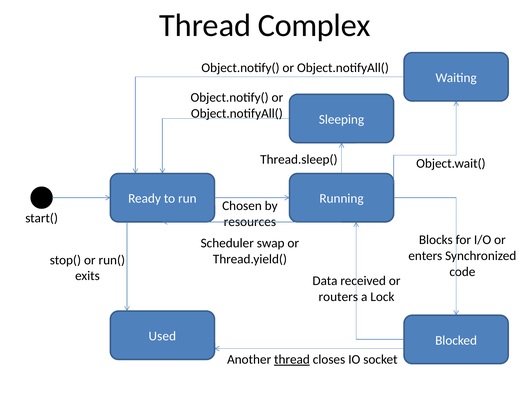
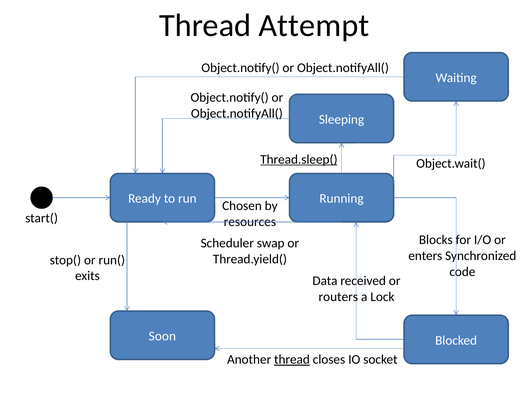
Complex: Complex -> Attempt (314, 25)
Thread.sleep( underline: none -> present (299, 159)
Used: Used -> Soon (162, 336)
